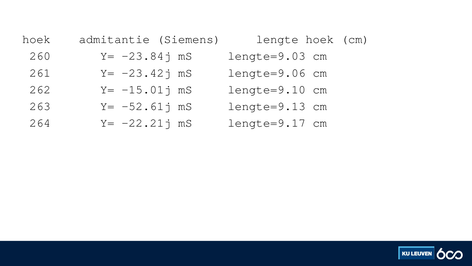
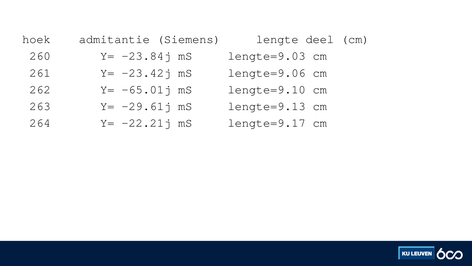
lengte hoek: hoek -> deel (320, 39)
-15.01j: -15.01j -> -65.01j (146, 89)
-52.61j: -52.61j -> -29.61j (146, 106)
